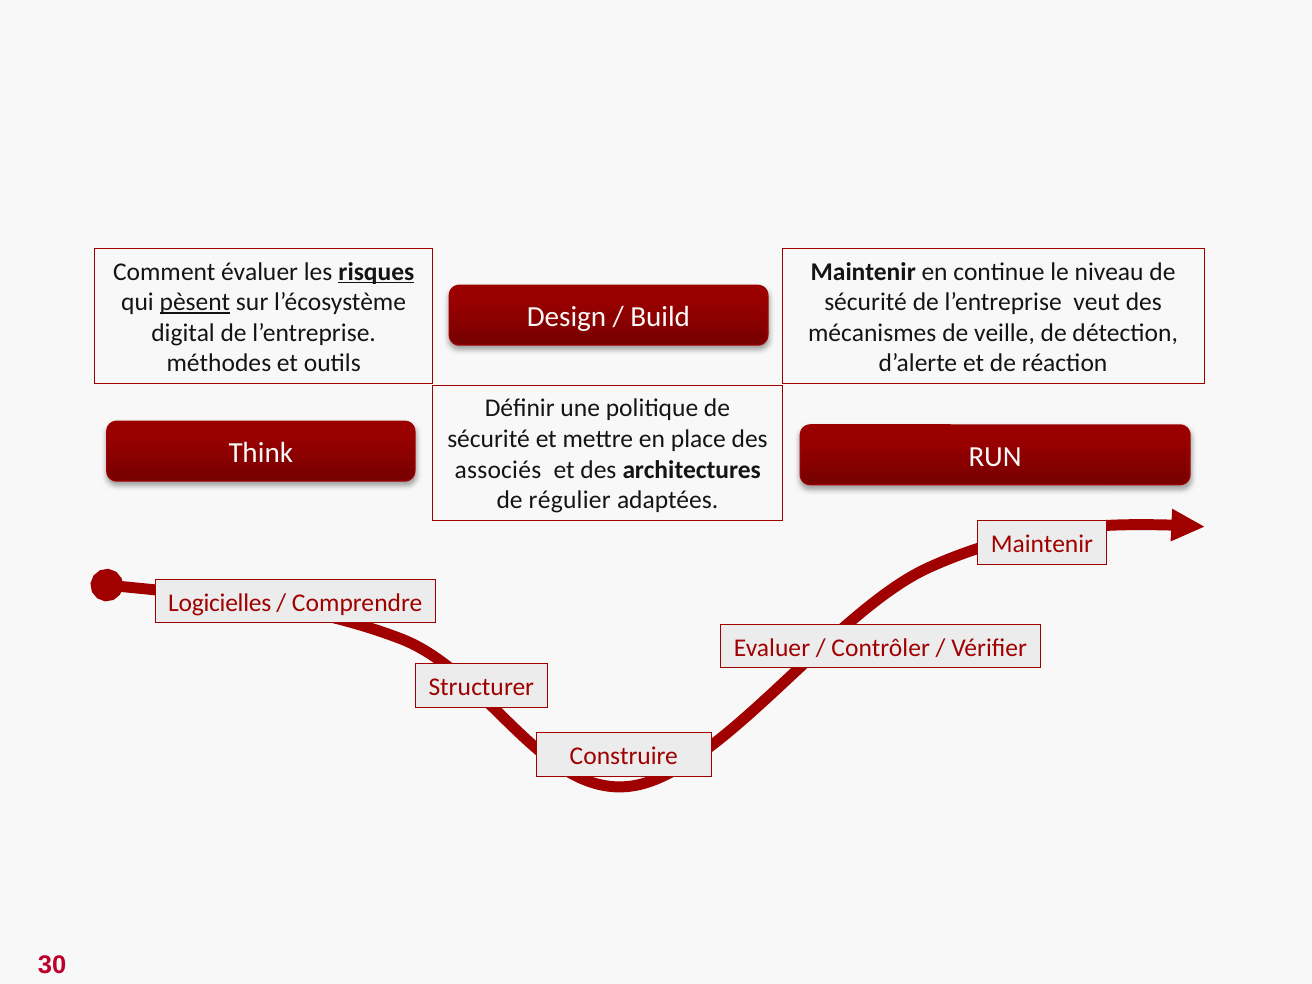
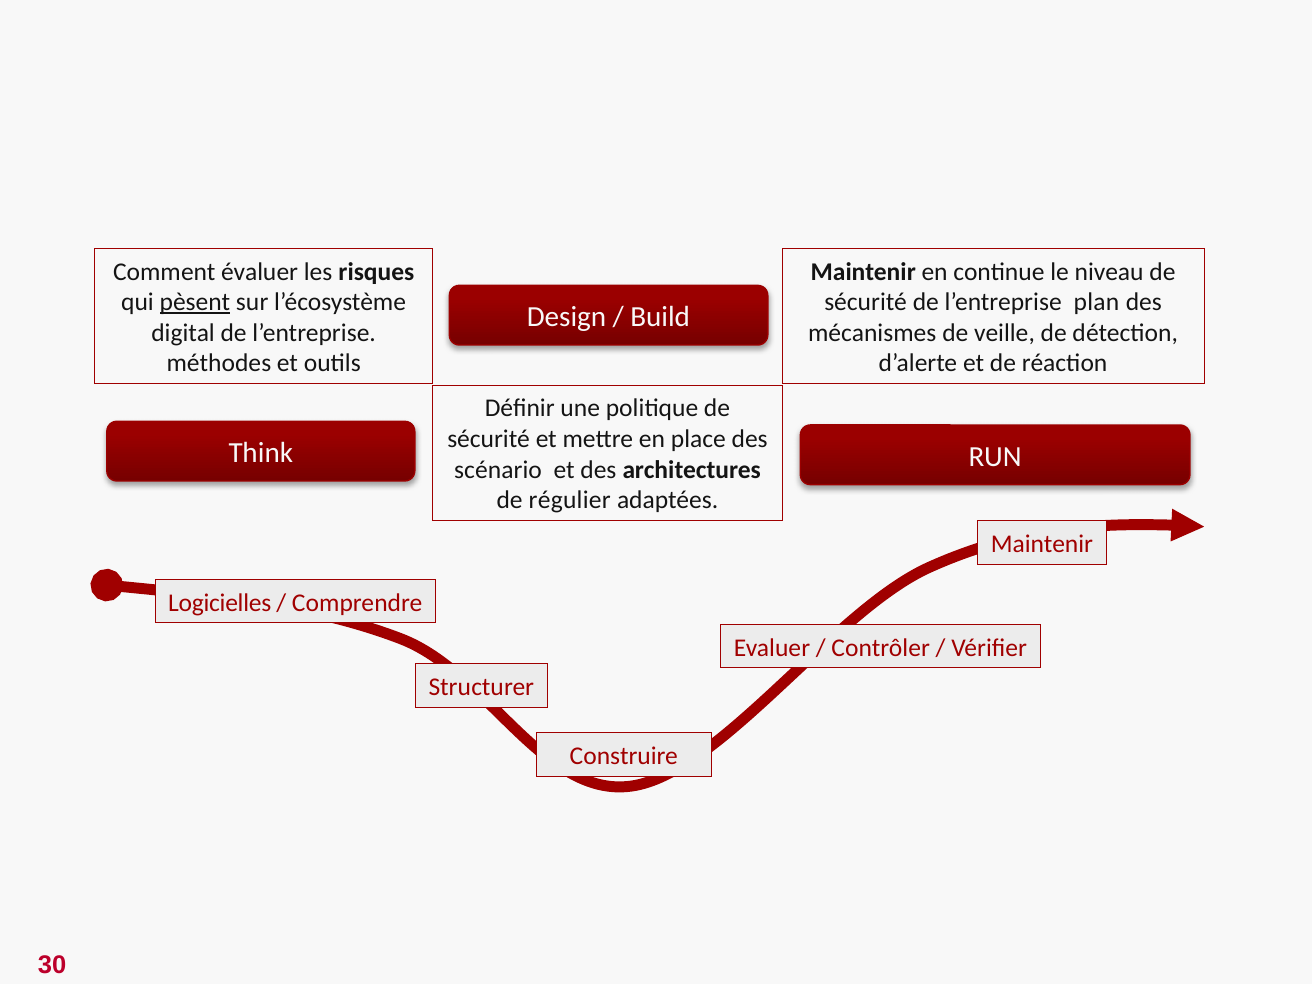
risques underline: present -> none (376, 272)
veut: veut -> plan (1096, 302)
associés: associés -> scénario (498, 470)
